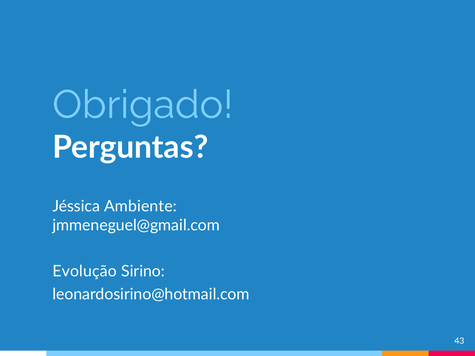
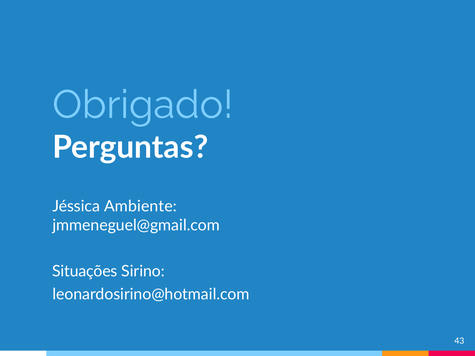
Evolução: Evolução -> Situações (85, 271)
